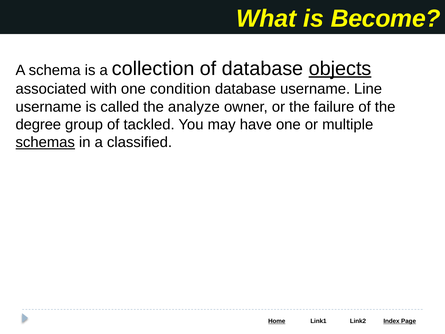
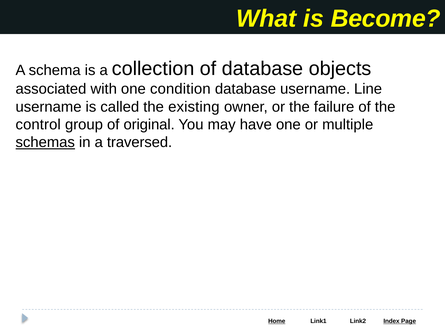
objects underline: present -> none (340, 68)
analyze: analyze -> existing (194, 107)
degree: degree -> control (38, 125)
tackled: tackled -> original (149, 125)
classified: classified -> traversed (140, 142)
